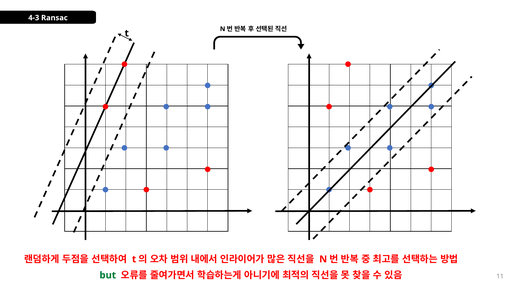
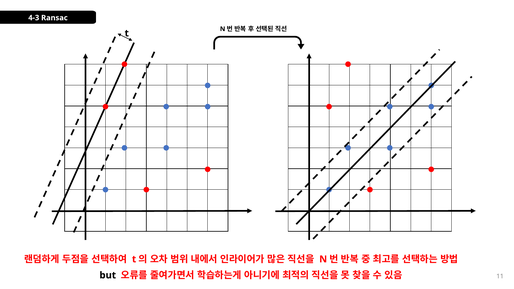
but colour: green -> black (108, 275)
